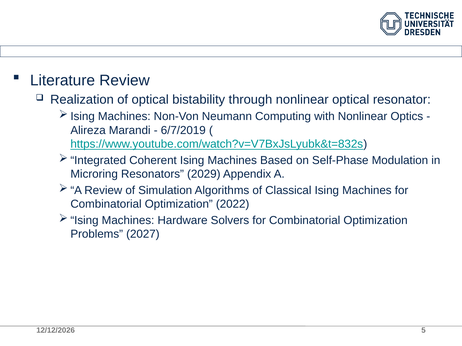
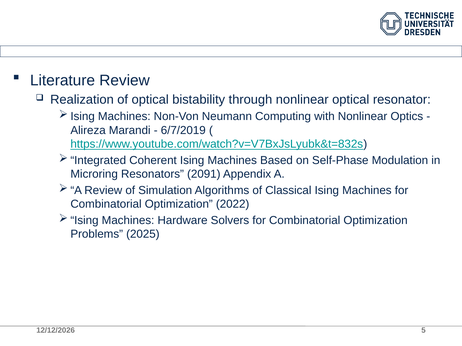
2029: 2029 -> 2091 (204, 174)
2027: 2027 -> 2025 (143, 234)
